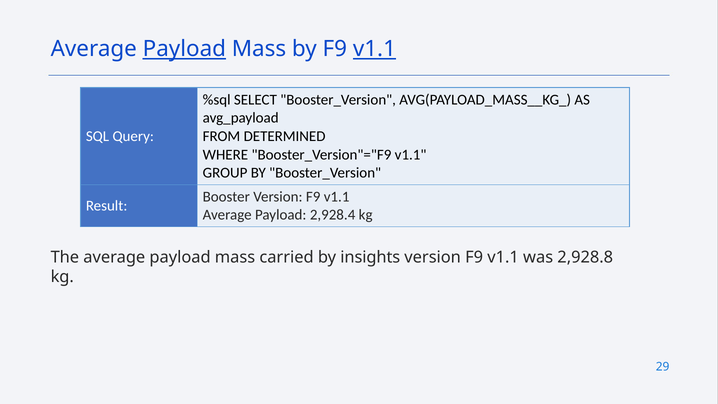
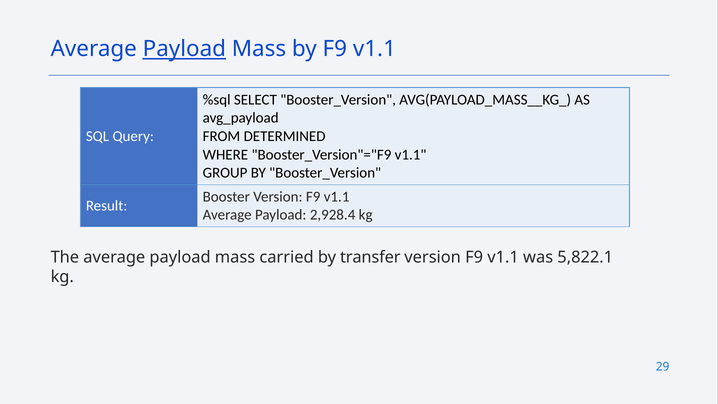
v1.1 underline: present -> none (374, 49)
insights: insights -> transfer (370, 257)
2,928.8: 2,928.8 -> 5,822.1 (585, 257)
